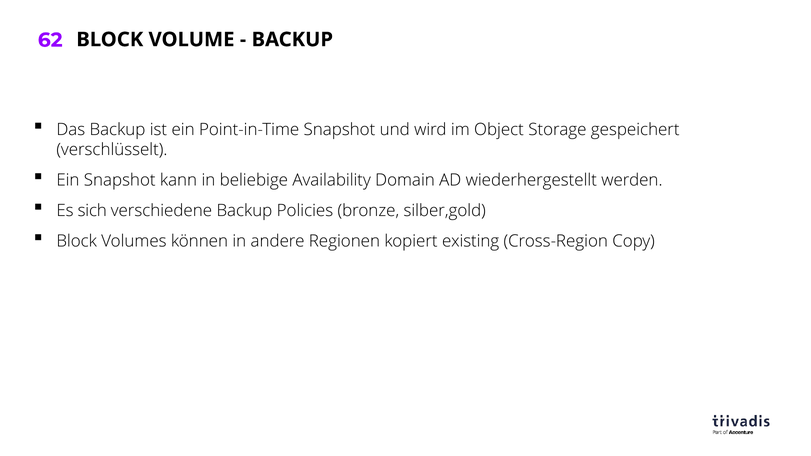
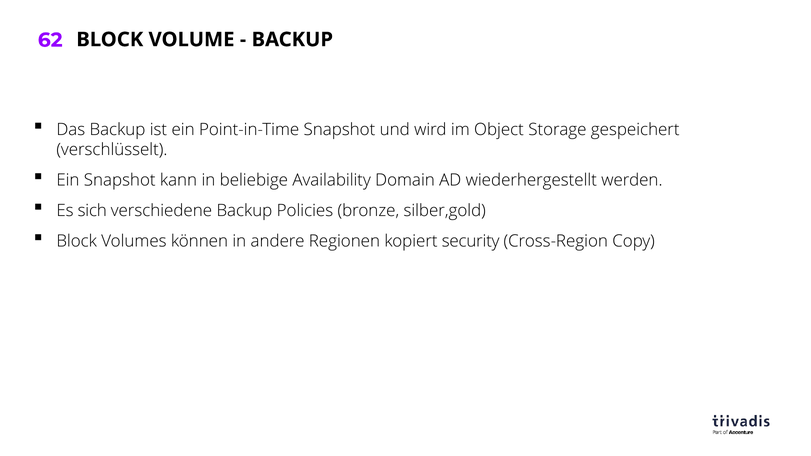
existing: existing -> security (471, 241)
